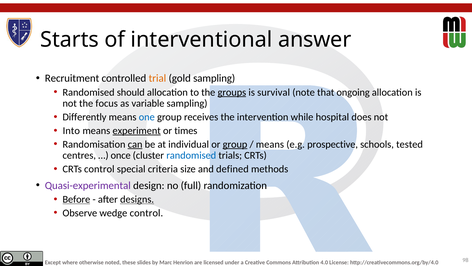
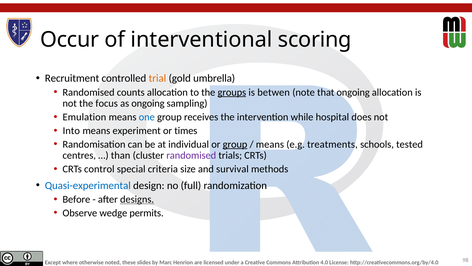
Starts: Starts -> Occur (70, 40)
answer: answer -> scoring (315, 40)
gold sampling: sampling -> umbrella (214, 78)
should: should -> counts (131, 92)
survival: survival -> betwen (274, 92)
as variable: variable -> ongoing (148, 103)
Differently: Differently -> Emulation (84, 117)
experiment underline: present -> none (137, 130)
can underline: present -> none (135, 144)
prospective: prospective -> treatments (332, 144)
once: once -> than (121, 155)
randomised colour: blue -> purple (191, 155)
defined: defined -> survival (232, 169)
Quasi-experimental colour: purple -> blue (88, 185)
Before underline: present -> none (76, 199)
wedge control: control -> permits (147, 213)
